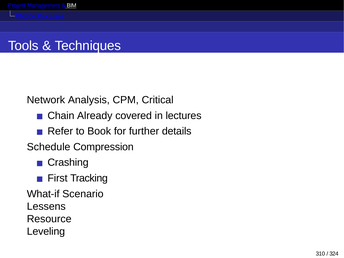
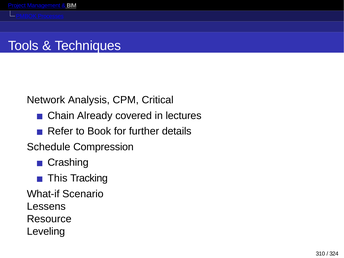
First: First -> This (57, 178)
